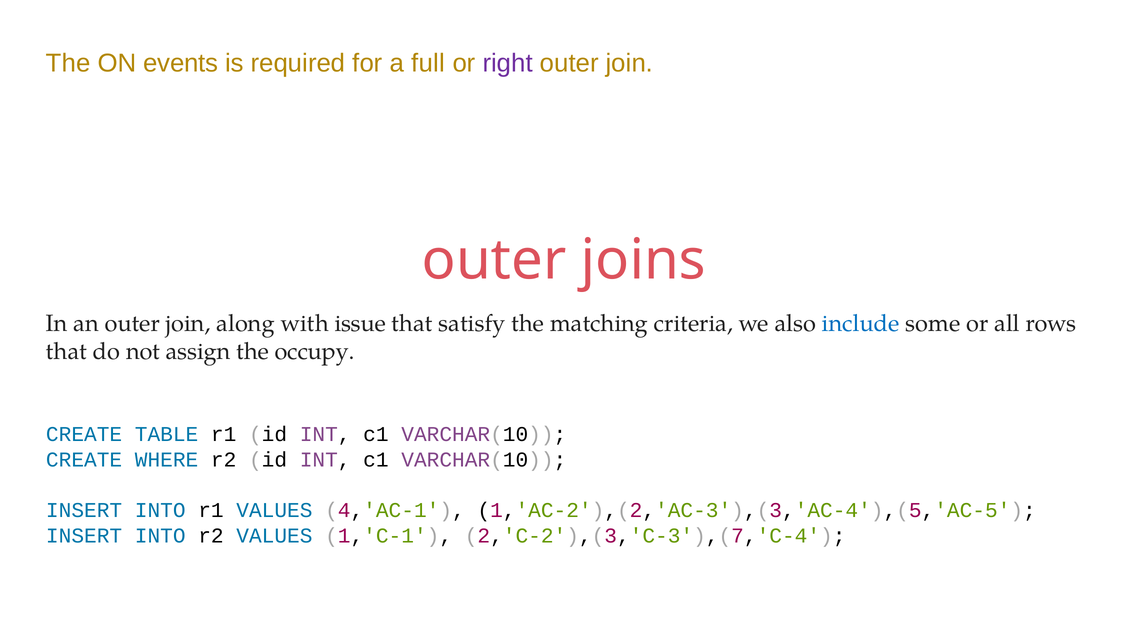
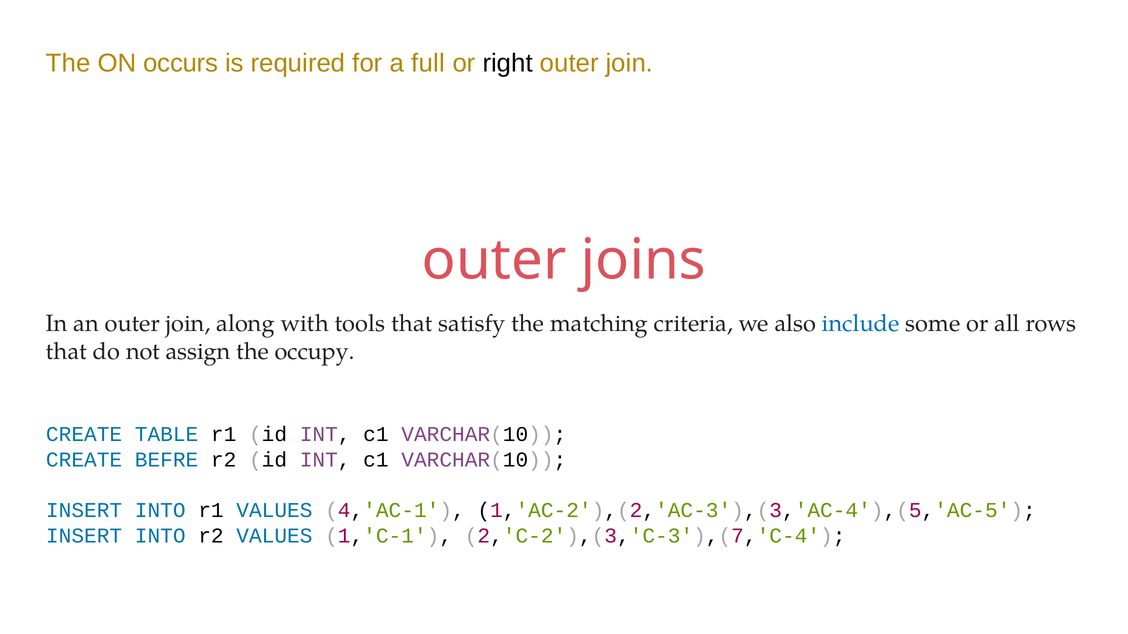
events: events -> occurs (181, 63)
right colour: purple -> black (508, 63)
issue: issue -> tools (360, 324)
WHERE: WHERE -> BEFRE (167, 460)
